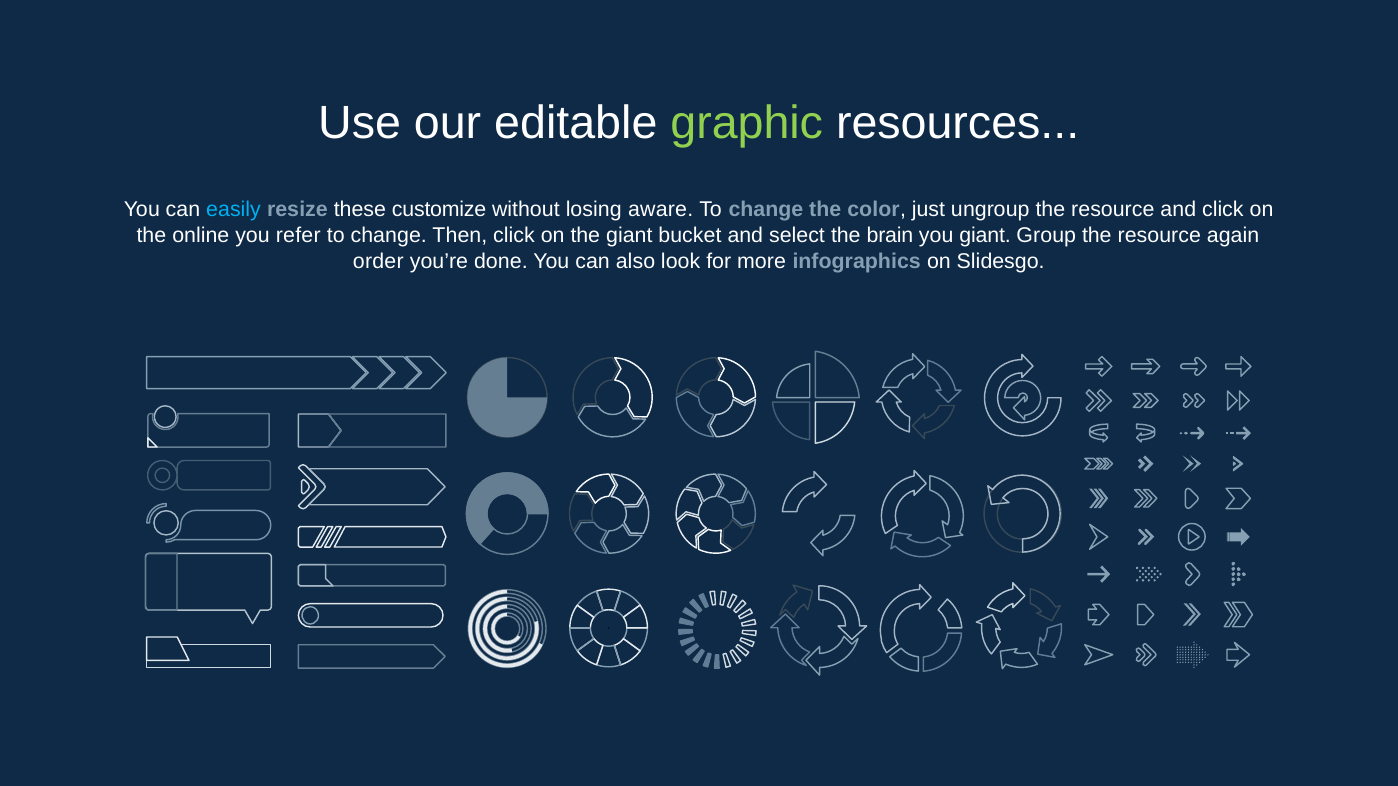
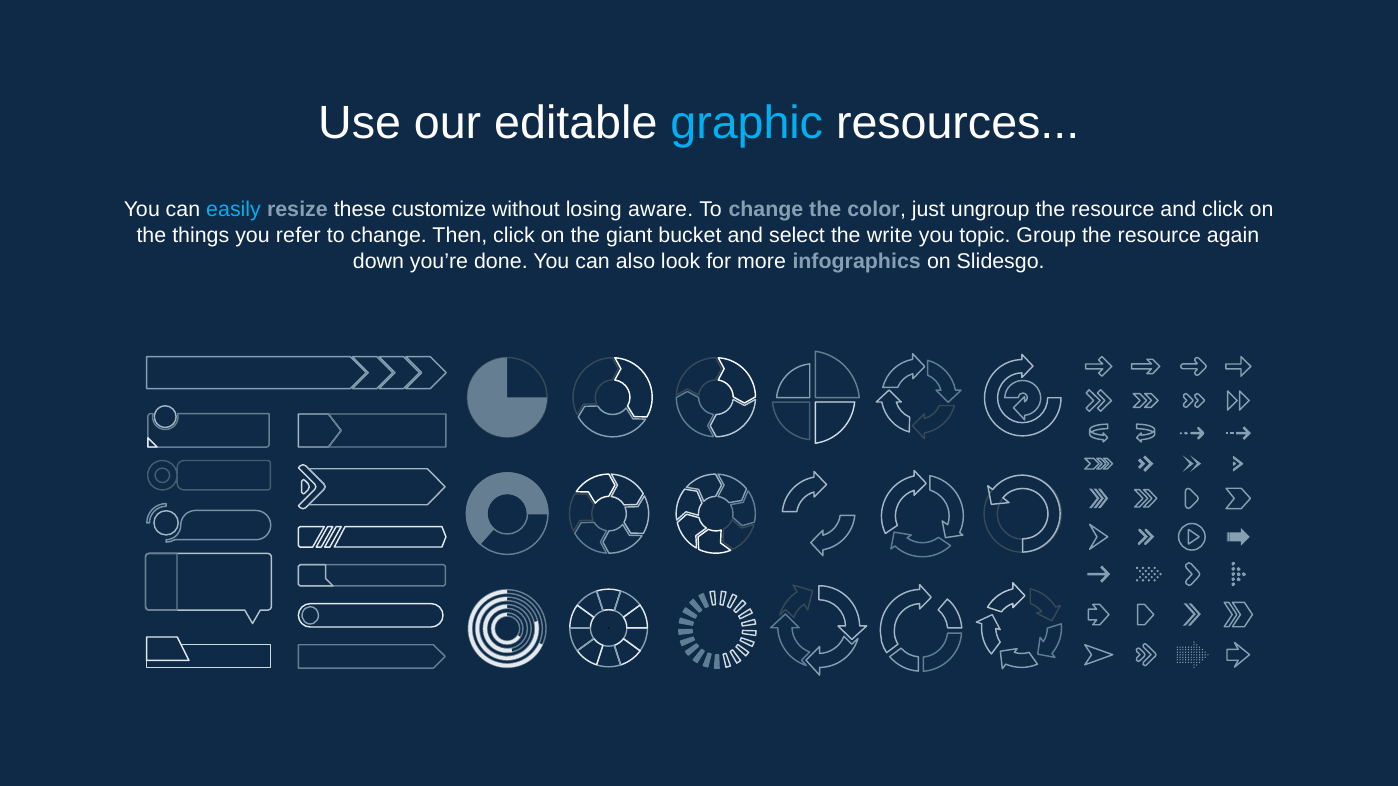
graphic colour: light green -> light blue (747, 123)
online: online -> things (201, 236)
brain: brain -> write (890, 236)
you giant: giant -> topic (985, 236)
order: order -> down (378, 261)
